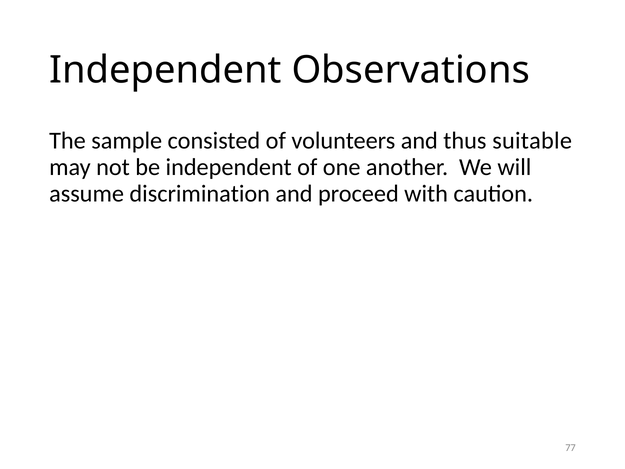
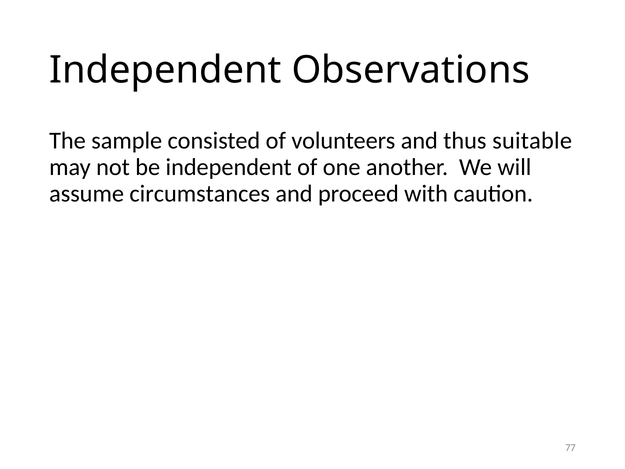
discrimination: discrimination -> circumstances (200, 193)
